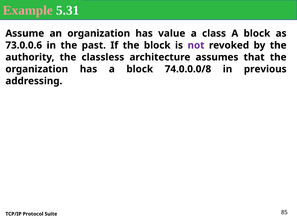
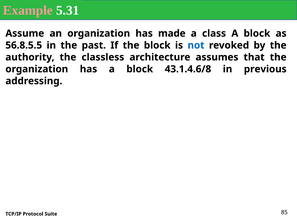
value: value -> made (172, 33)
73.0.0.6: 73.0.0.6 -> 56.8.5.5 (24, 45)
not colour: purple -> blue (196, 45)
74.0.0.0/8: 74.0.0.0/8 -> 43.1.4.6/8 (188, 69)
